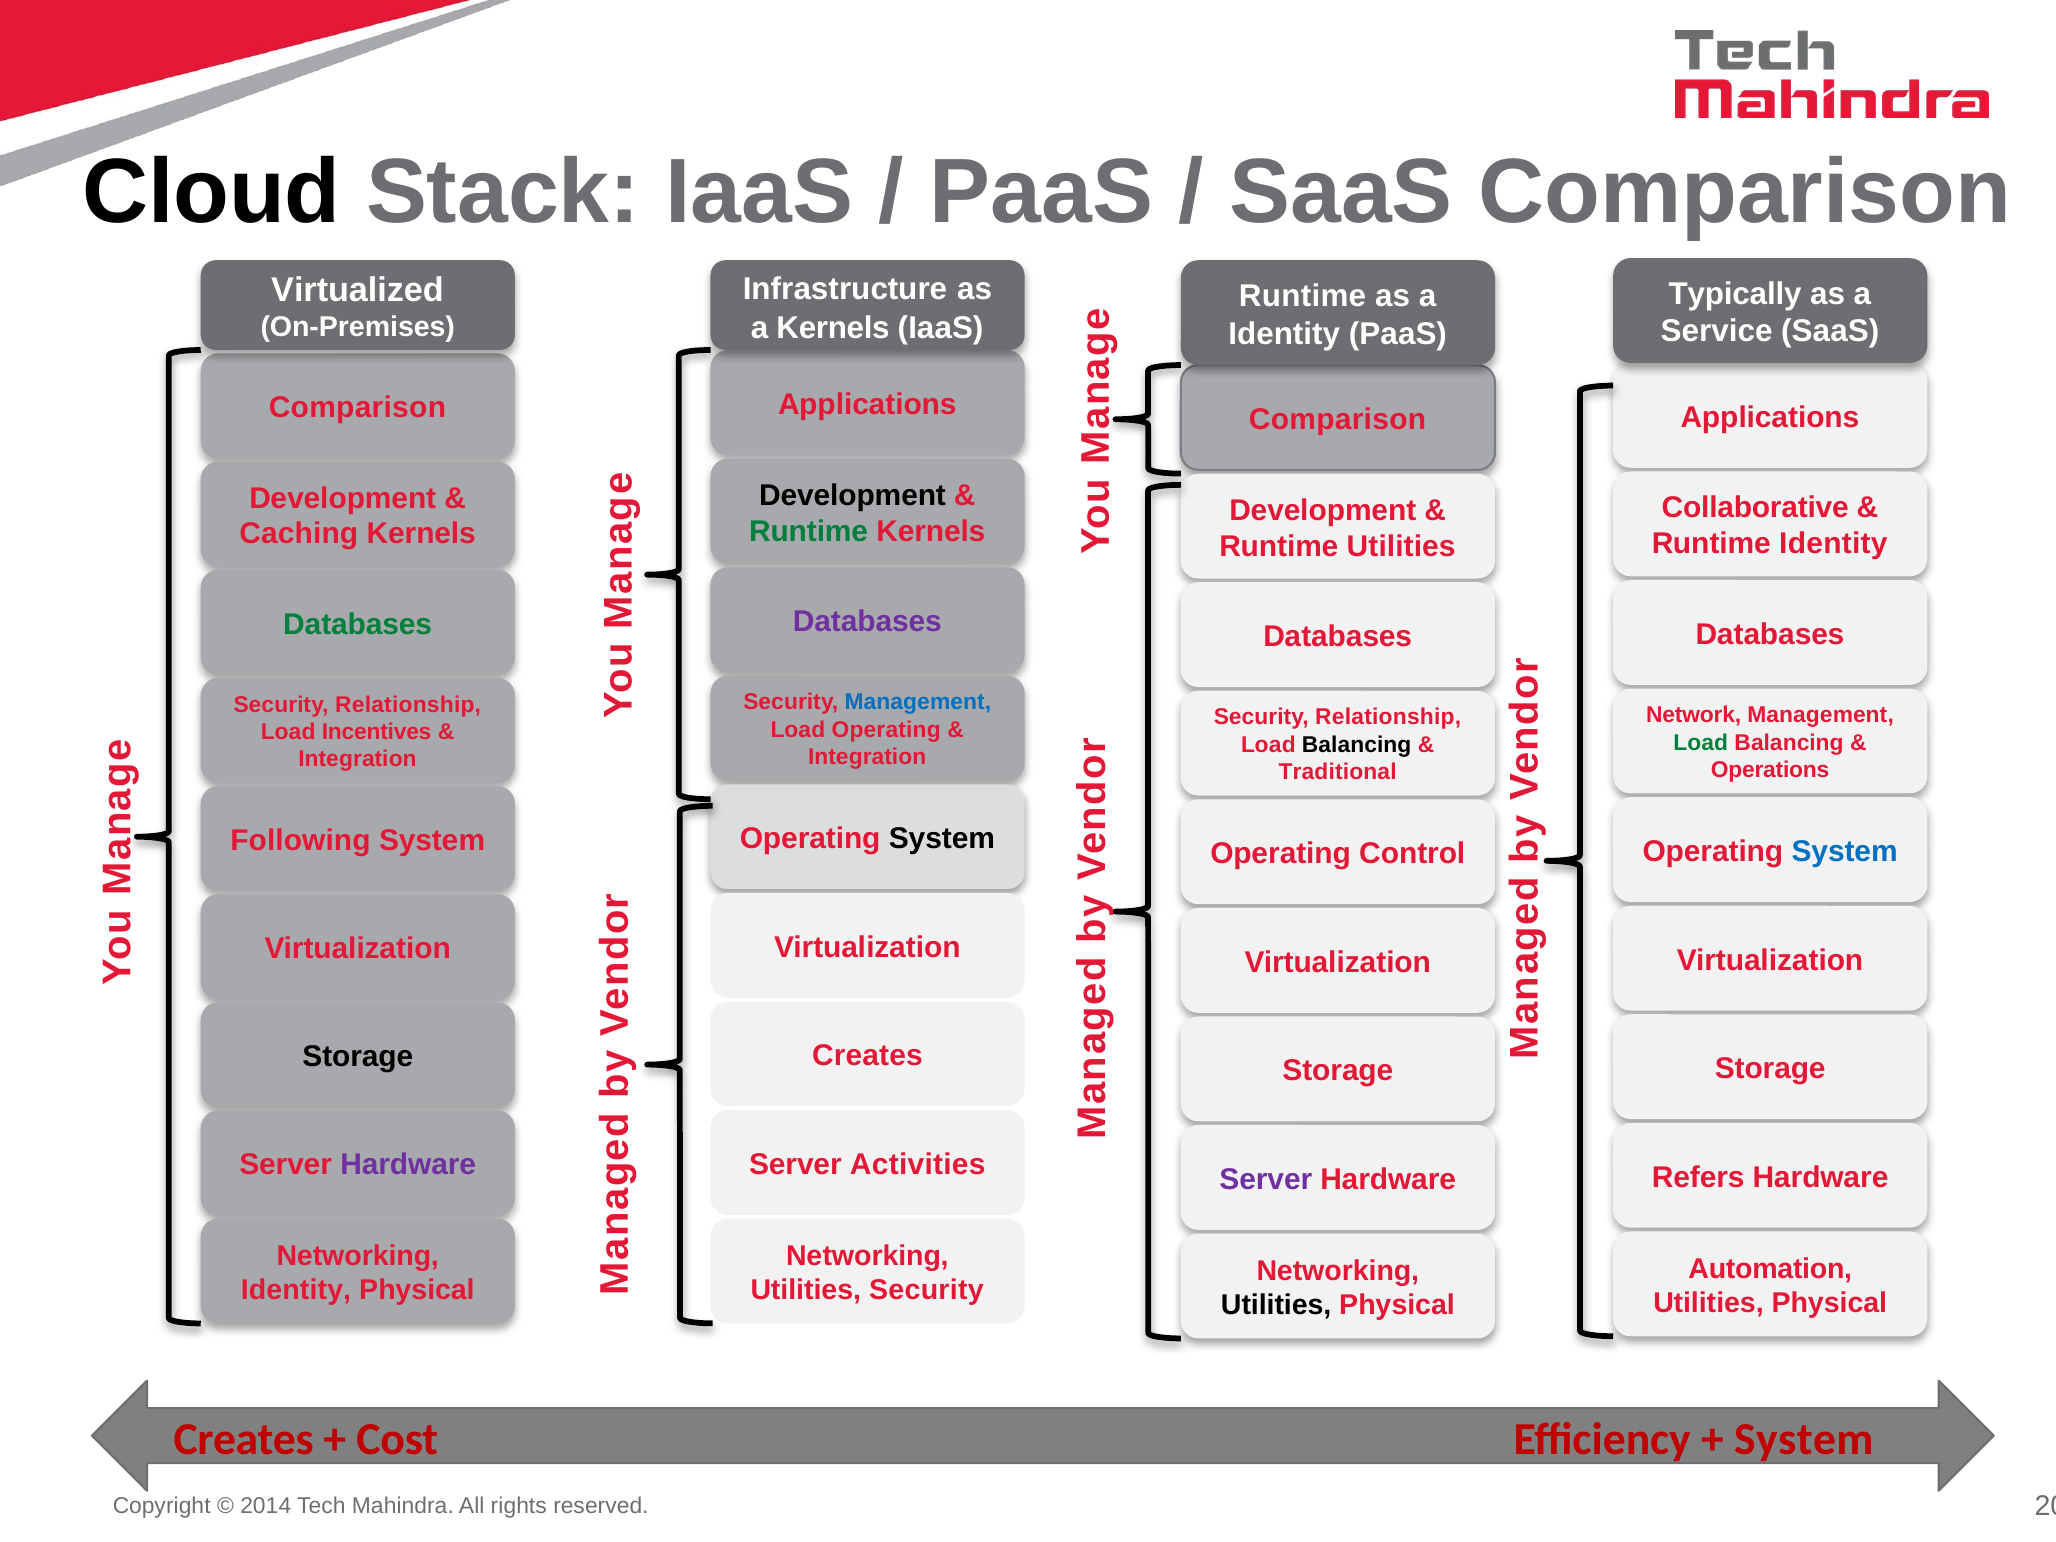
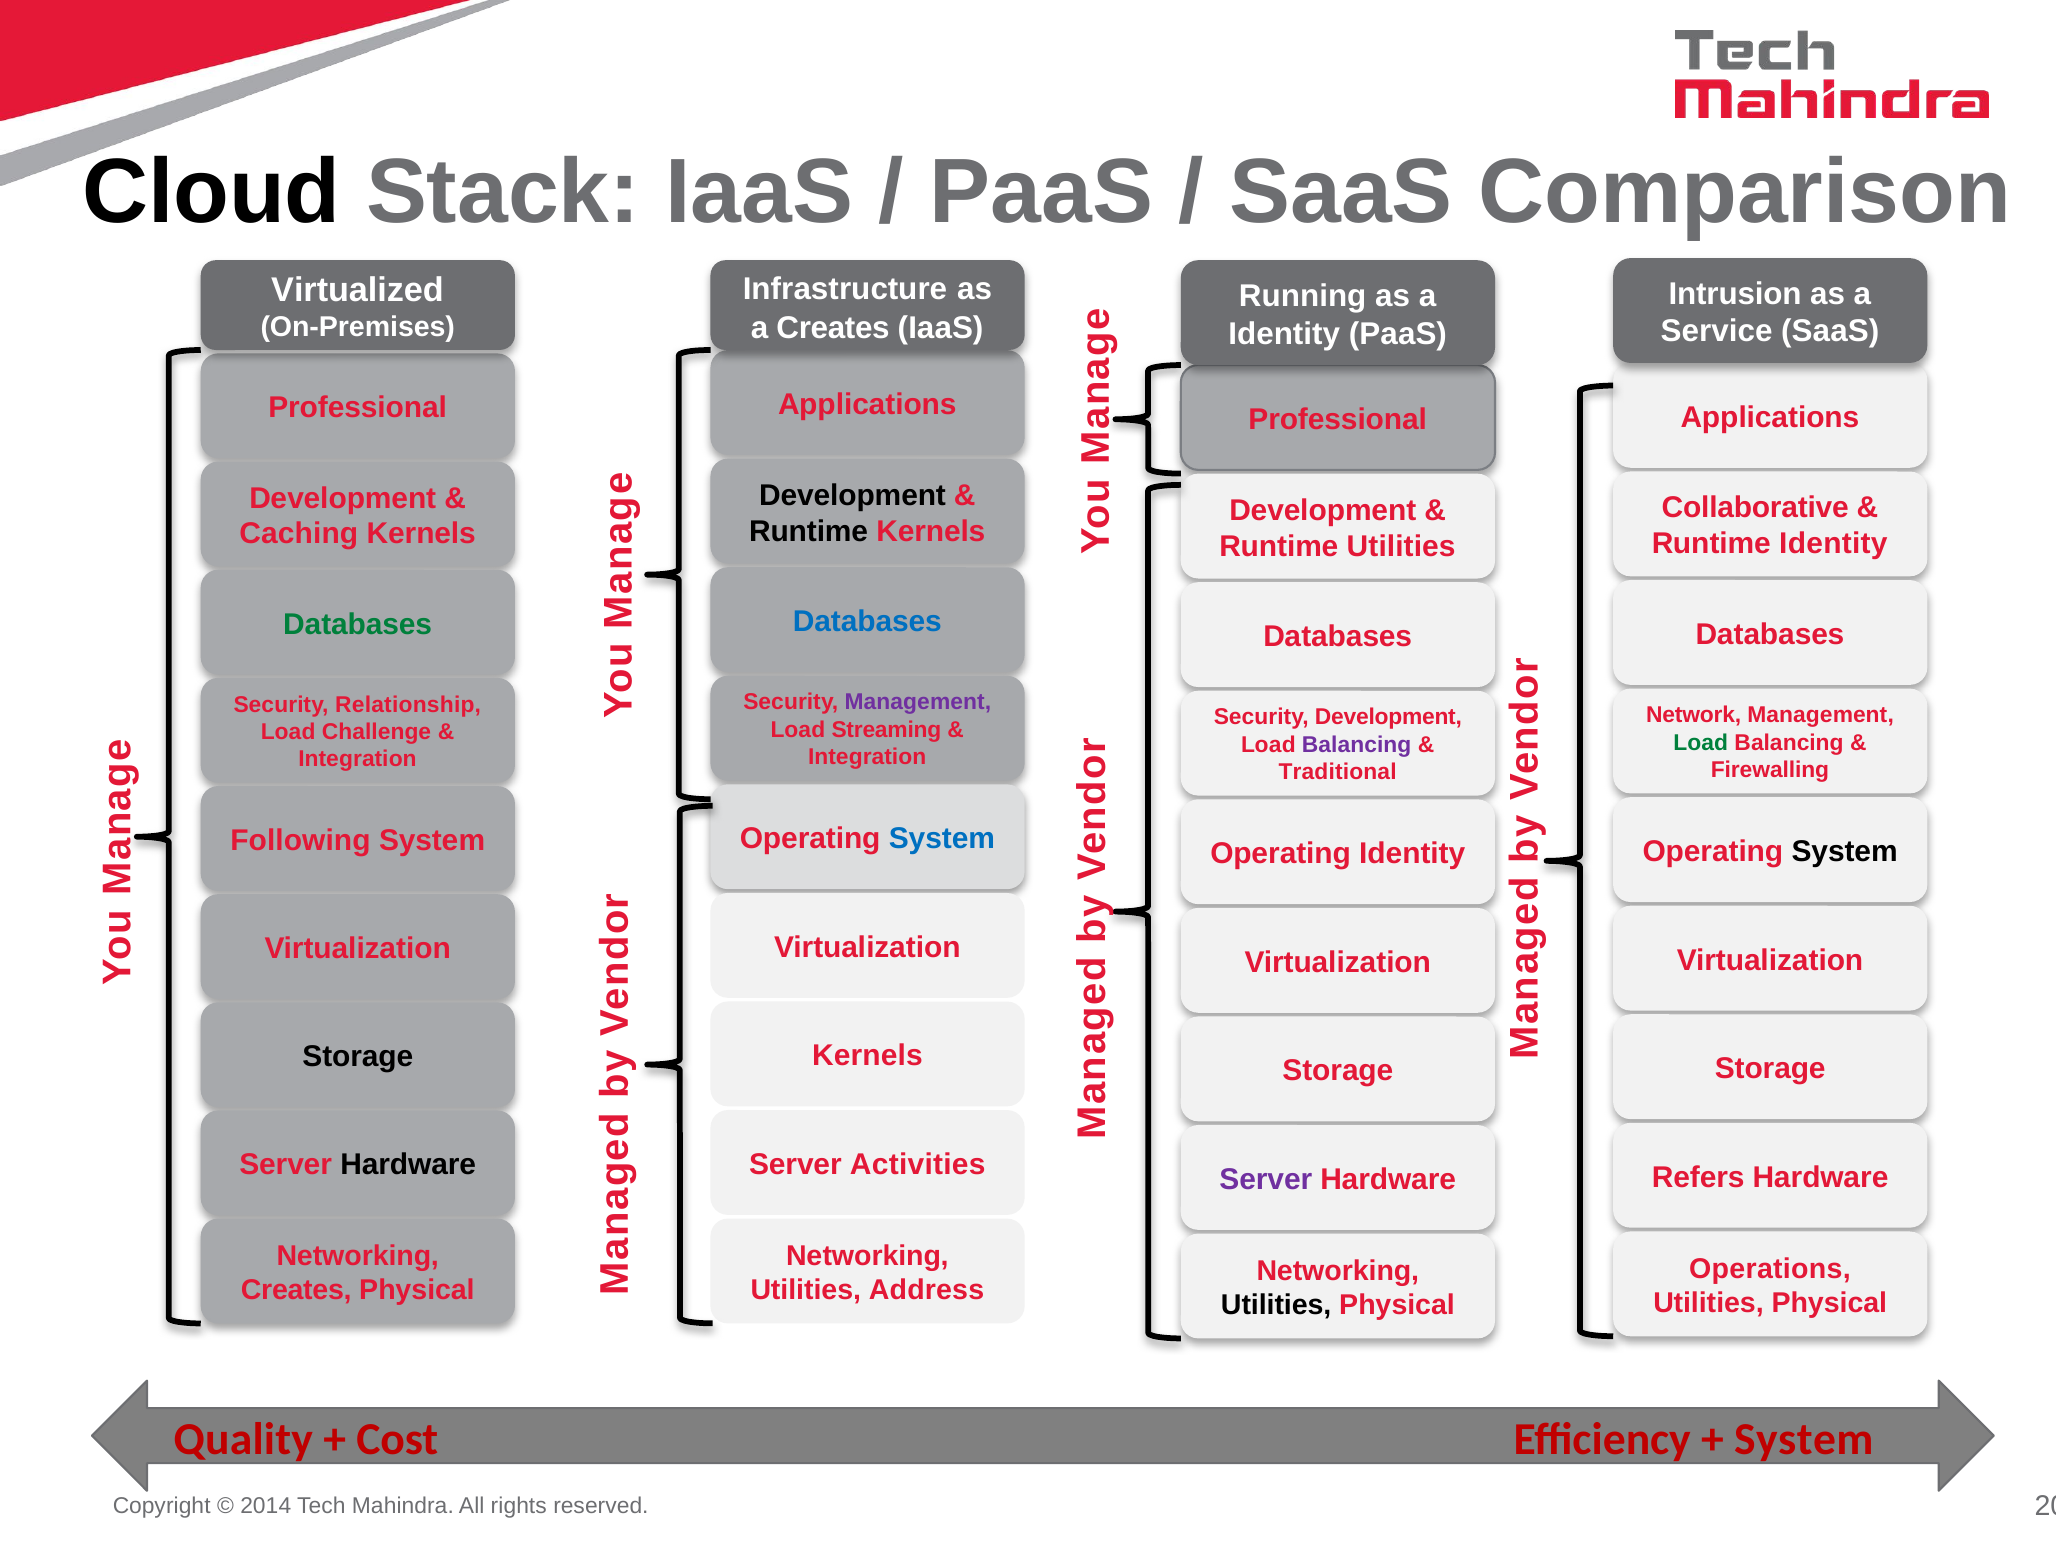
Typically: Typically -> Intrusion (1735, 294)
Runtime: Runtime -> Running (1303, 296)
a Kernels: Kernels -> Creates (833, 328)
Comparison: Comparison -> Professional (358, 408)
Comparison: Comparison -> Professional (1338, 420)
Runtime colour: green -> black (809, 531)
Databases colour: purple -> blue (867, 622)
Management colour: blue -> purple (918, 702)
Relationship: Relationship -> Development (1388, 717)
Load Operating: Operating -> Streaming (886, 730)
Incentives: Incentives -> Challenge (377, 732)
Balancing colour: black -> purple (1357, 745)
Operations: Operations -> Firewalling (1770, 770)
System colour: black -> blue (942, 839)
System colour: blue -> black (1845, 852)
Operating Control: Control -> Identity (1412, 854)
Creates: Creates -> Kernels (867, 1056)
Hardware colour: purple -> black (408, 1165)
Automation: Automation -> Operations (1770, 1269)
Identity: Identity -> Creates (296, 1290)
Utilities Security: Security -> Address (927, 1290)
Creates: Creates -> Quality (243, 1439)
